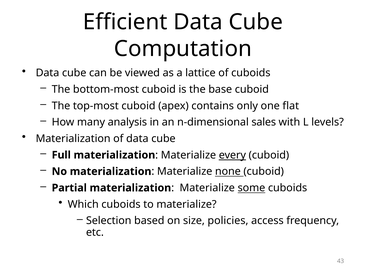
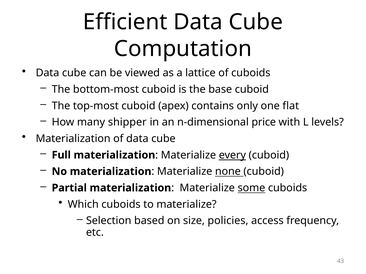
analysis: analysis -> shipper (127, 122)
sales: sales -> price (264, 122)
